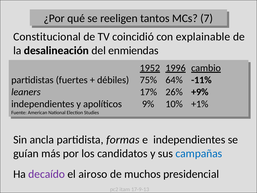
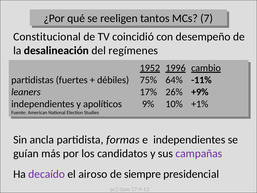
explainable: explainable -> desempeño (203, 37)
enmiendas: enmiendas -> regímenes (133, 50)
campañas colour: blue -> purple (199, 153)
muchos: muchos -> siempre (143, 174)
